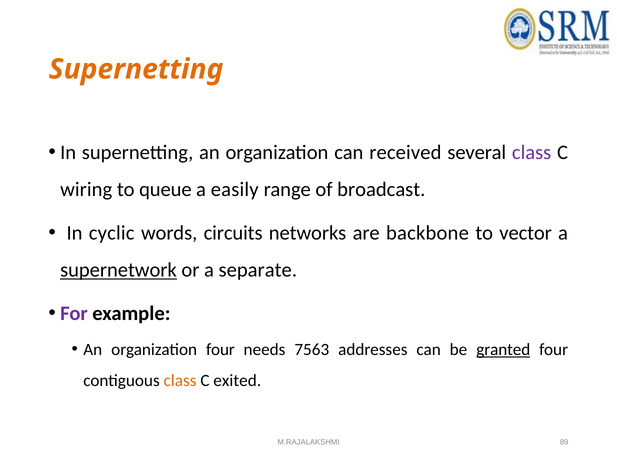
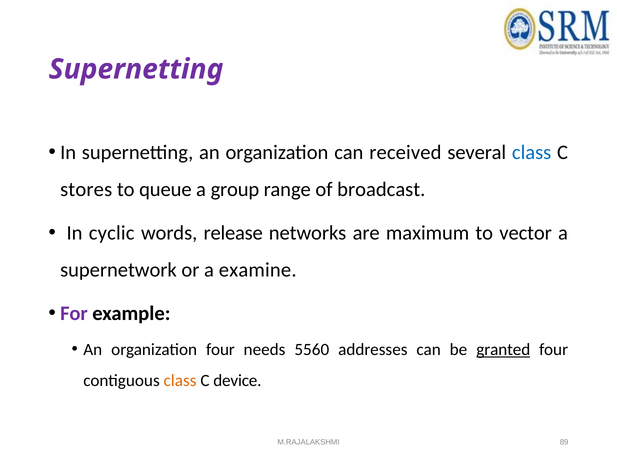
Supernetting colour: orange -> purple (136, 69)
class colour: purple -> blue (532, 152)
wiring: wiring -> stores (86, 189)
easily: easily -> group (235, 189)
circuits: circuits -> release (233, 233)
backbone: backbone -> maximum (428, 233)
supernetwork underline: present -> none (118, 270)
separate: separate -> examine (258, 270)
7563: 7563 -> 5560 (312, 349)
exited: exited -> device (237, 380)
